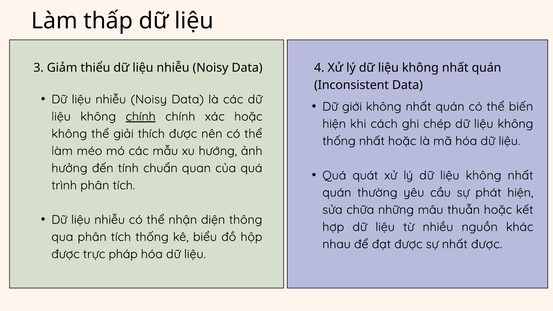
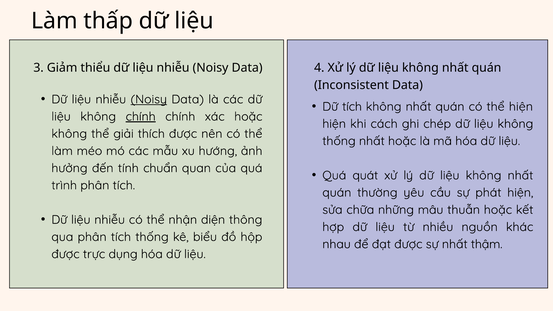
Noisy underline: none -> present (149, 99)
Dữ giới: giới -> tích (352, 107)
thể biến: biến -> hiện (521, 107)
nhất được: được -> thậm (487, 244)
pháp: pháp -> dụng (123, 254)
